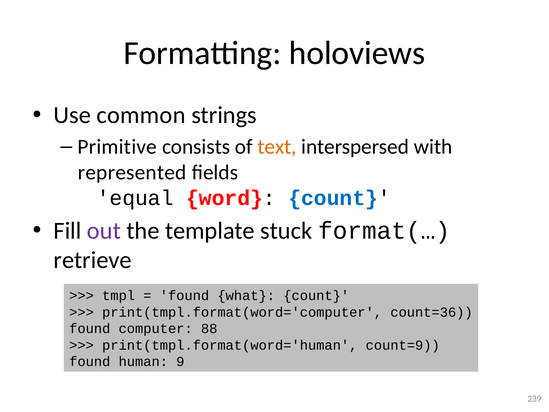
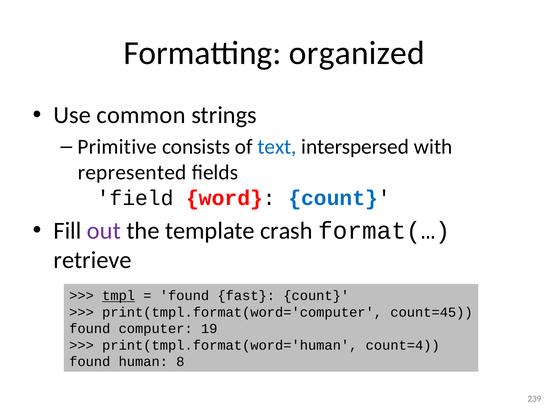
holoviews: holoviews -> organized (357, 53)
text colour: orange -> blue (277, 147)
equal: equal -> field (135, 198)
stuck: stuck -> crash (286, 231)
tmpl underline: none -> present (119, 296)
what: what -> fast (246, 296)
count=36: count=36 -> count=45 (432, 312)
88: 88 -> 19 (209, 329)
count=9: count=9 -> count=4 (403, 345)
9: 9 -> 8 (180, 361)
